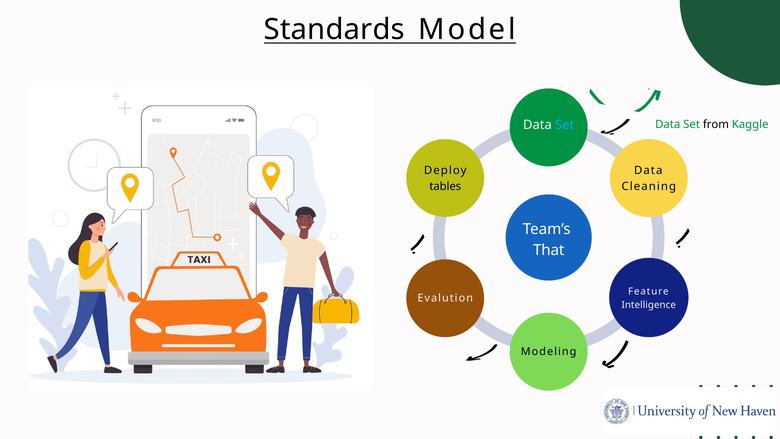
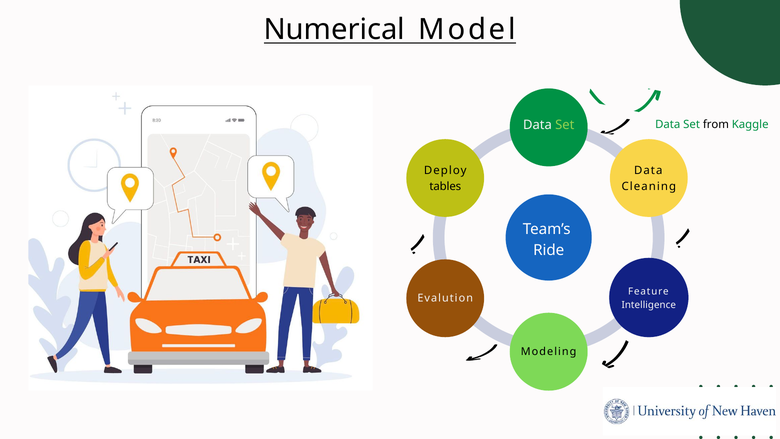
Standards: Standards -> Numerical (334, 30)
Set colour: light blue -> light green (565, 125)
That: That -> Ride (549, 250)
